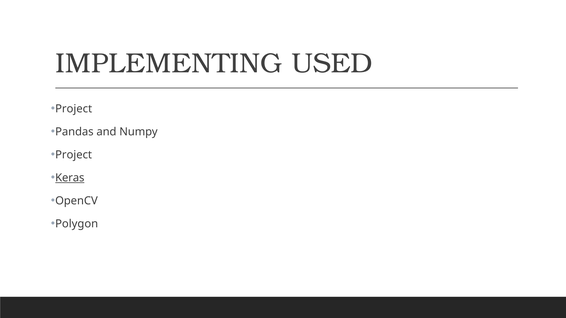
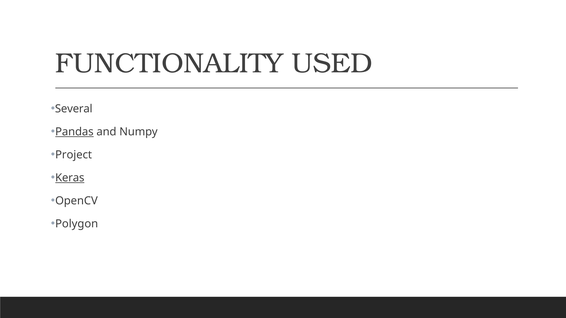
IMPLEMENTING: IMPLEMENTING -> FUNCTIONALITY (169, 63)
Project: Project -> Several (74, 109)
Pandas underline: none -> present (74, 132)
